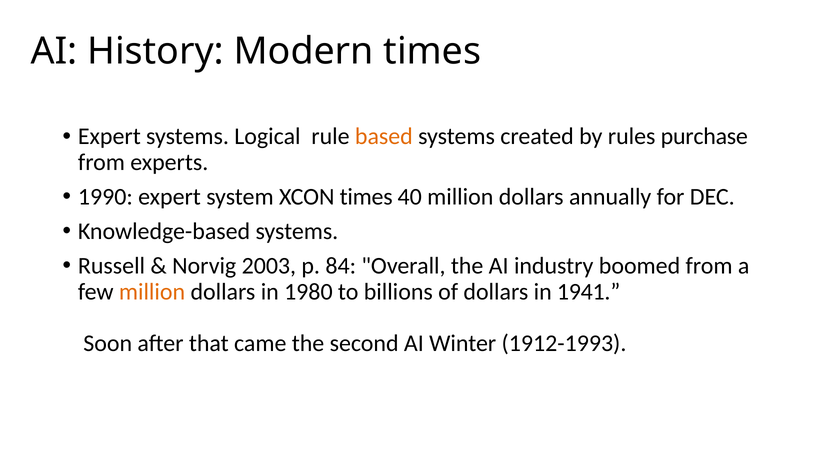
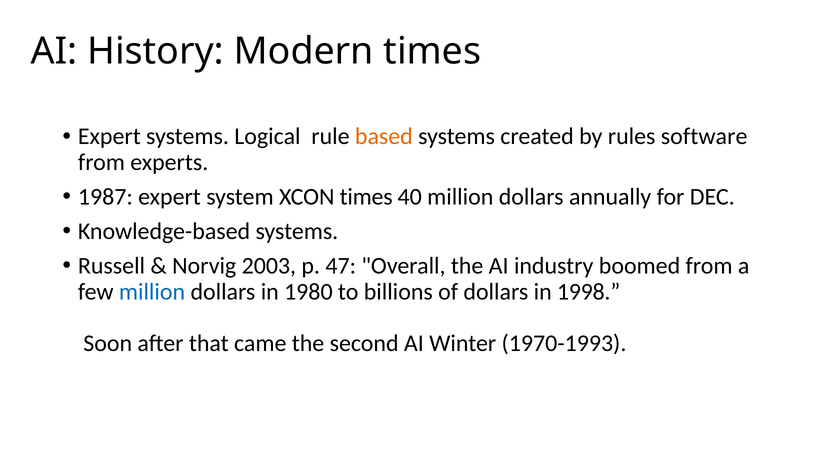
purchase: purchase -> software (704, 137)
1990: 1990 -> 1987 (105, 197)
84: 84 -> 47 (341, 266)
million colour: orange -> blue (152, 292)
1941: 1941 -> 1998 (589, 292)
1912-1993: 1912-1993 -> 1970-1993 (564, 343)
